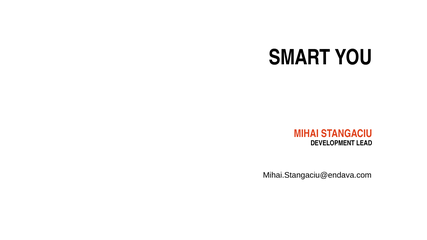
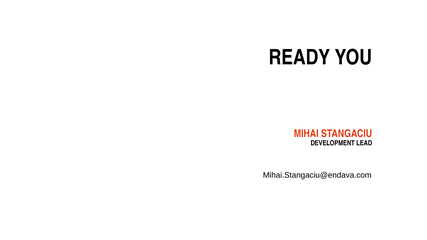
SMART: SMART -> READY (300, 58)
